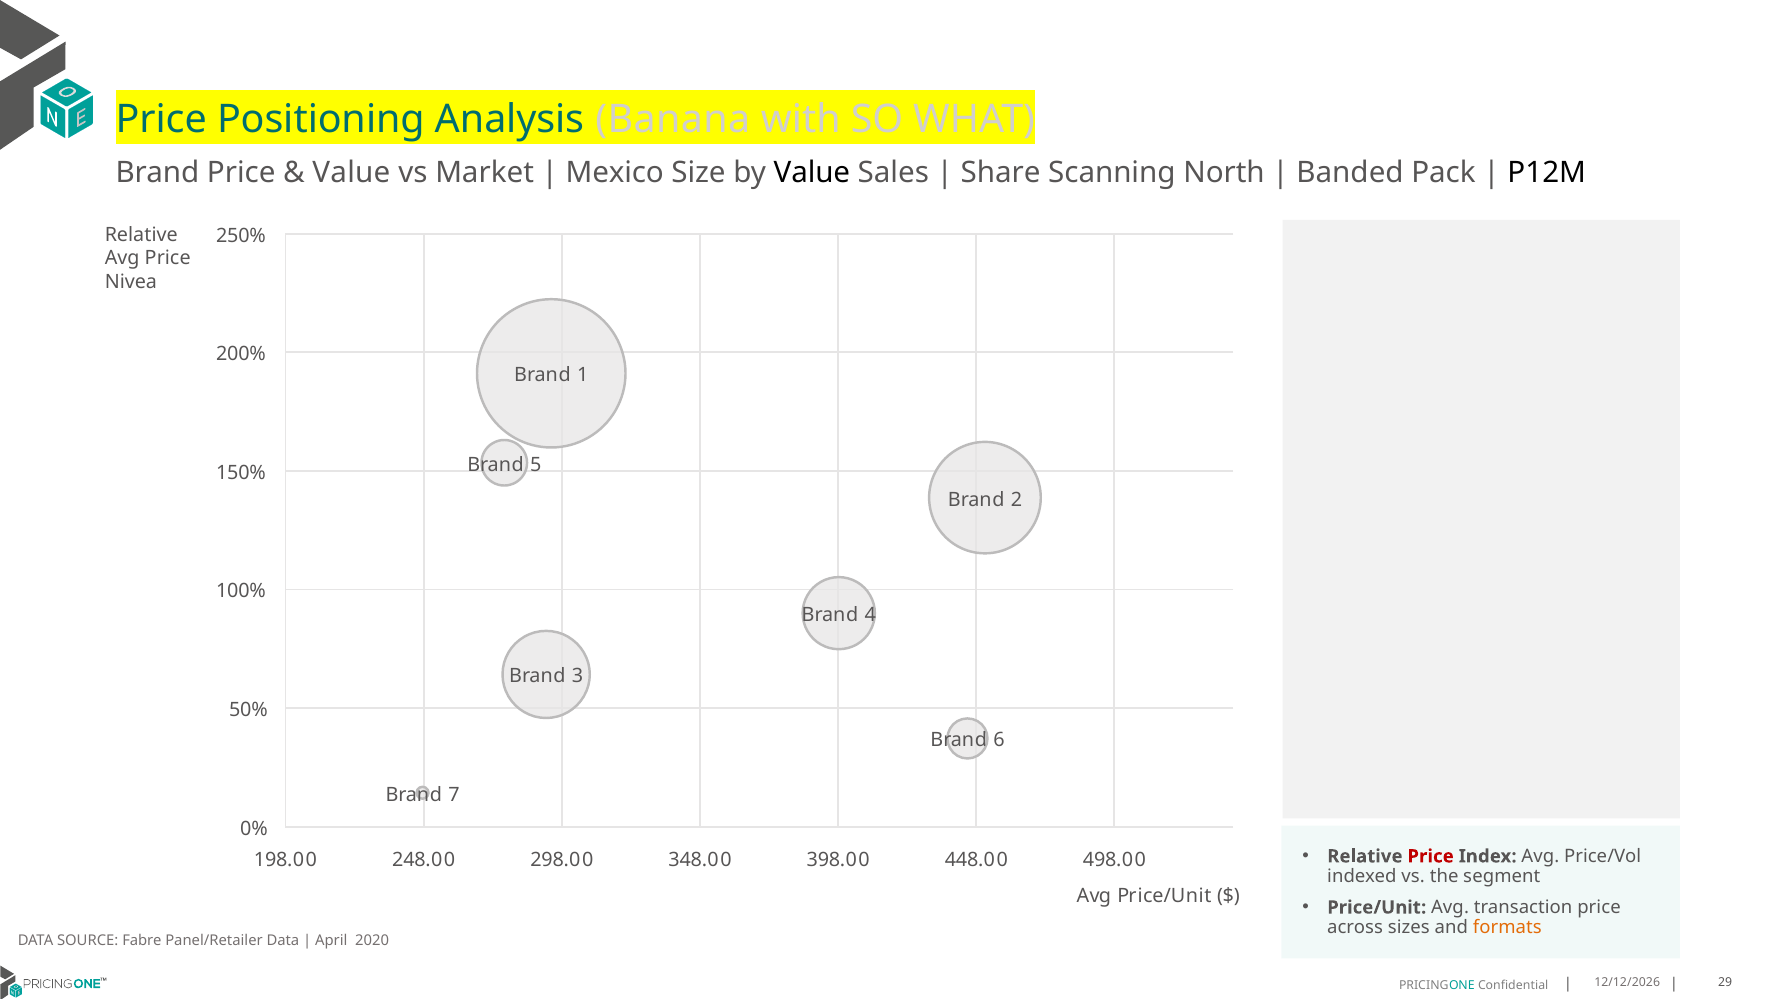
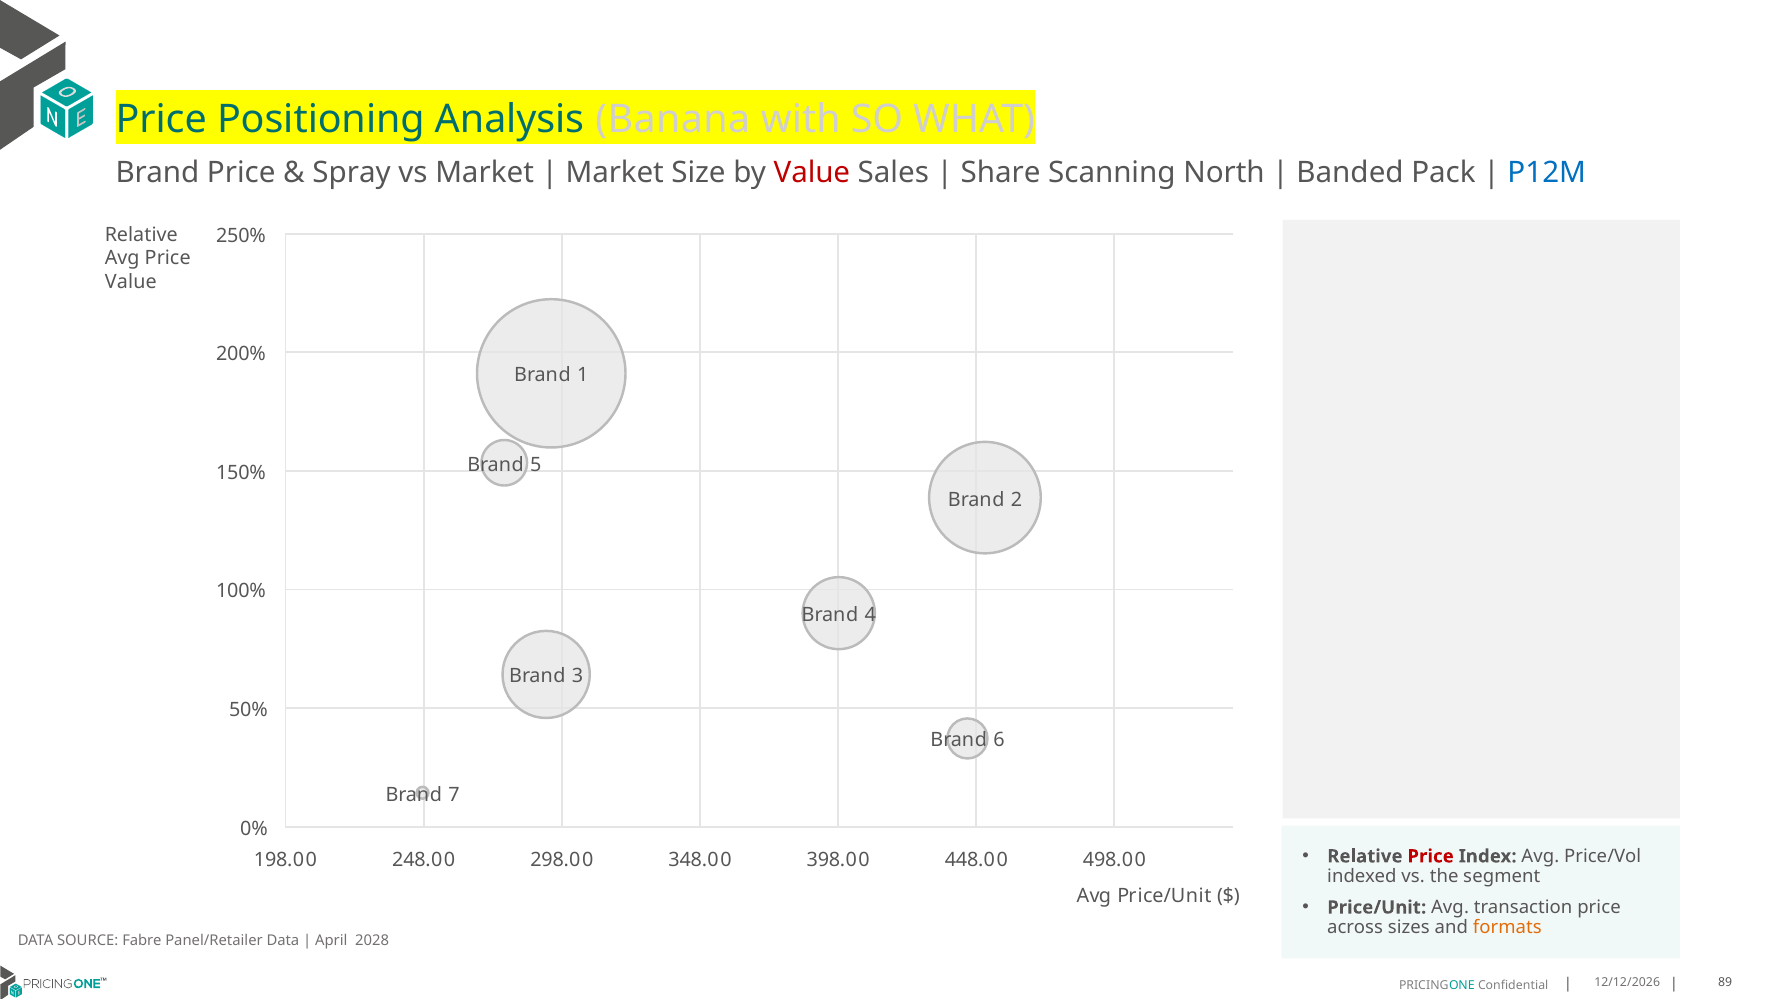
Value: Value -> Spray (352, 173)
Mexico: Mexico -> Market (615, 173)
Value colour: black -> red (812, 173)
P12M colour: black -> blue (1547, 173)
Nivea: Nivea -> Value (131, 282)
2020: 2020 -> 2028 (372, 941)
29: 29 -> 89 (1725, 982)
